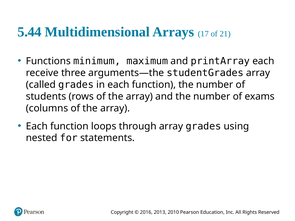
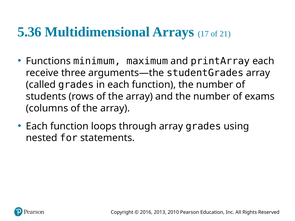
5.44: 5.44 -> 5.36 (30, 32)
